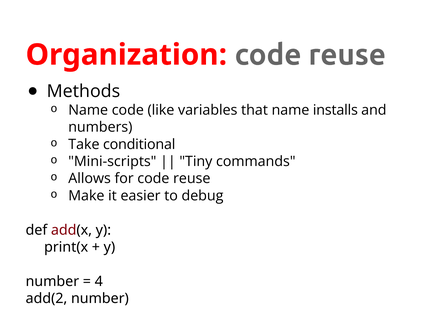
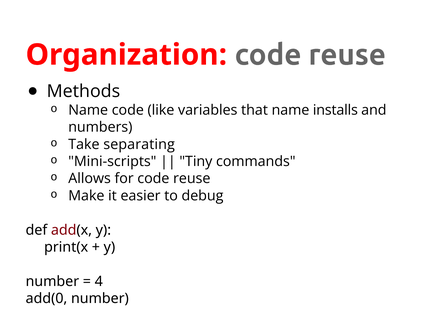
conditional: conditional -> separating (139, 144)
add(2: add(2 -> add(0 (46, 298)
